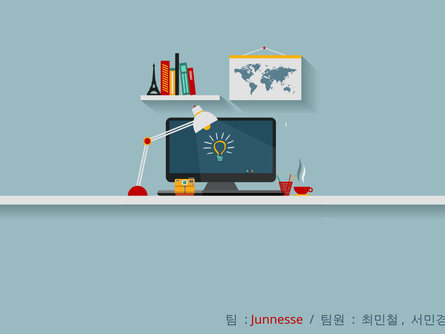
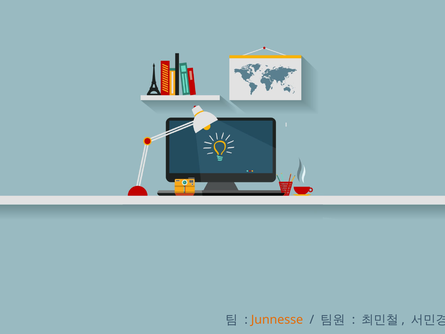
Junnesse colour: red -> orange (277, 319)
